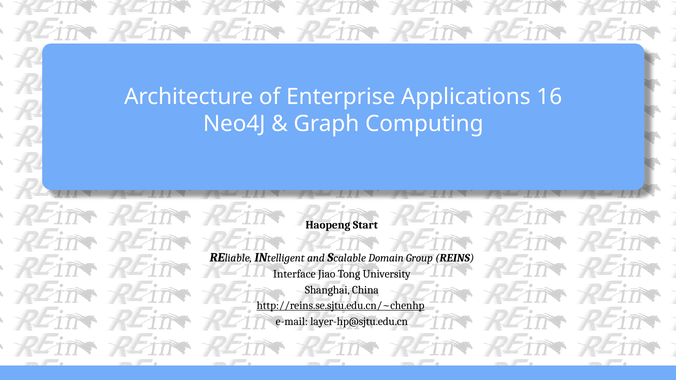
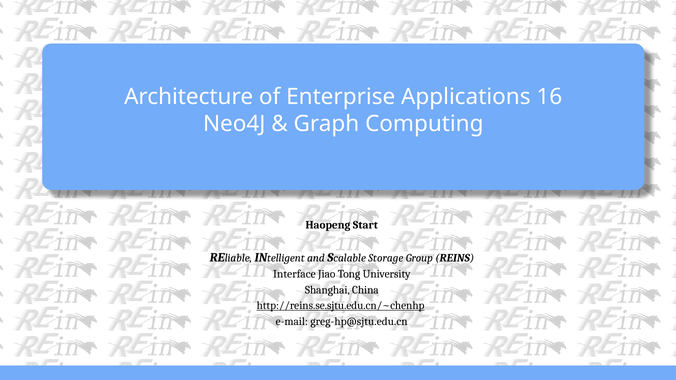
Domain: Domain -> Storage (386, 258)
layer-hp@sjtu.edu.cn: layer-hp@sjtu.edu.cn -> greg-hp@sjtu.edu.cn (359, 322)
